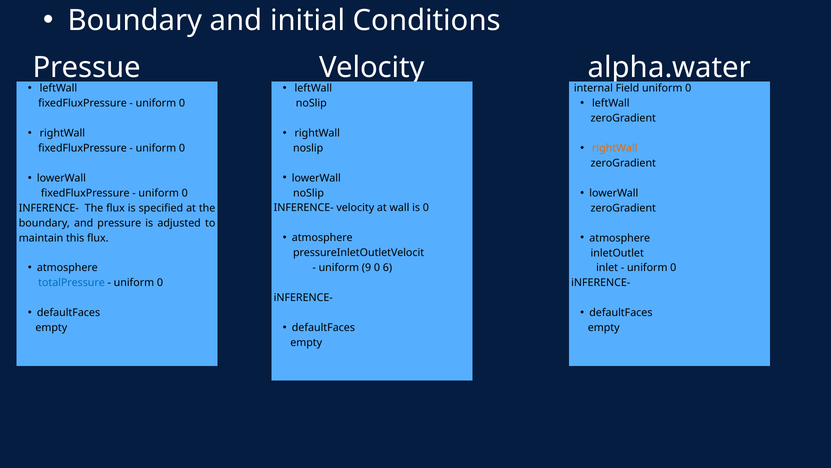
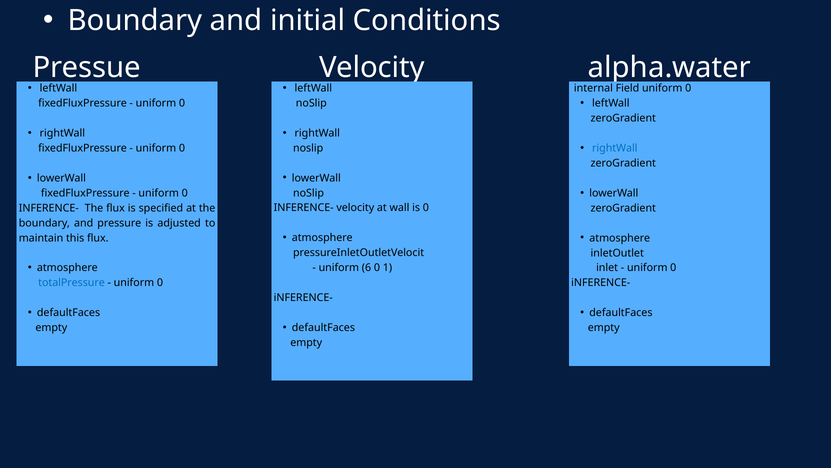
rightWall colour: orange -> blue (615, 148)
9: 9 -> 6 (367, 268)
6: 6 -> 1 (387, 268)
